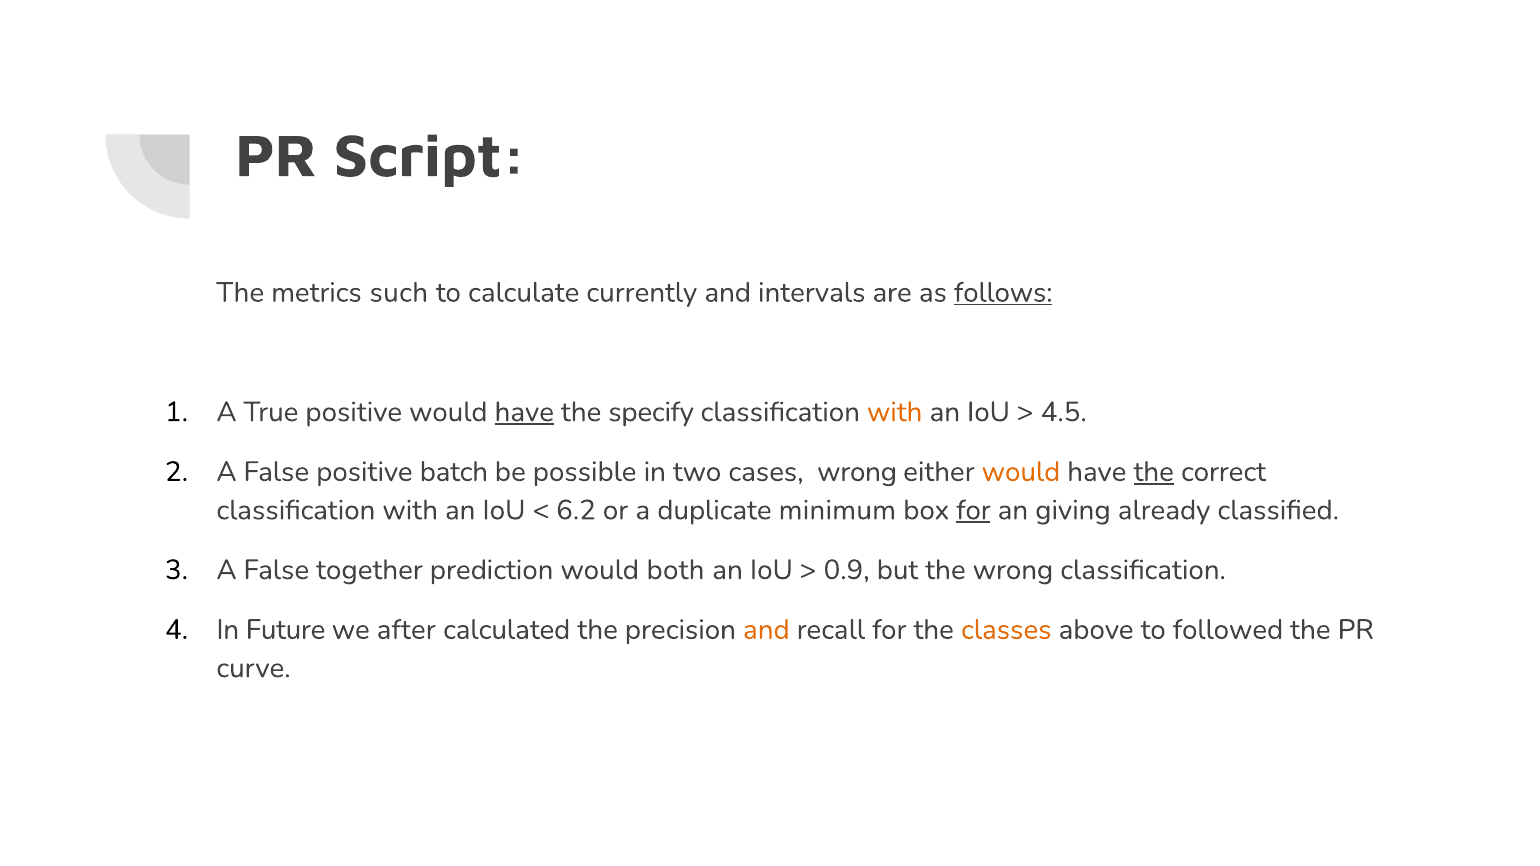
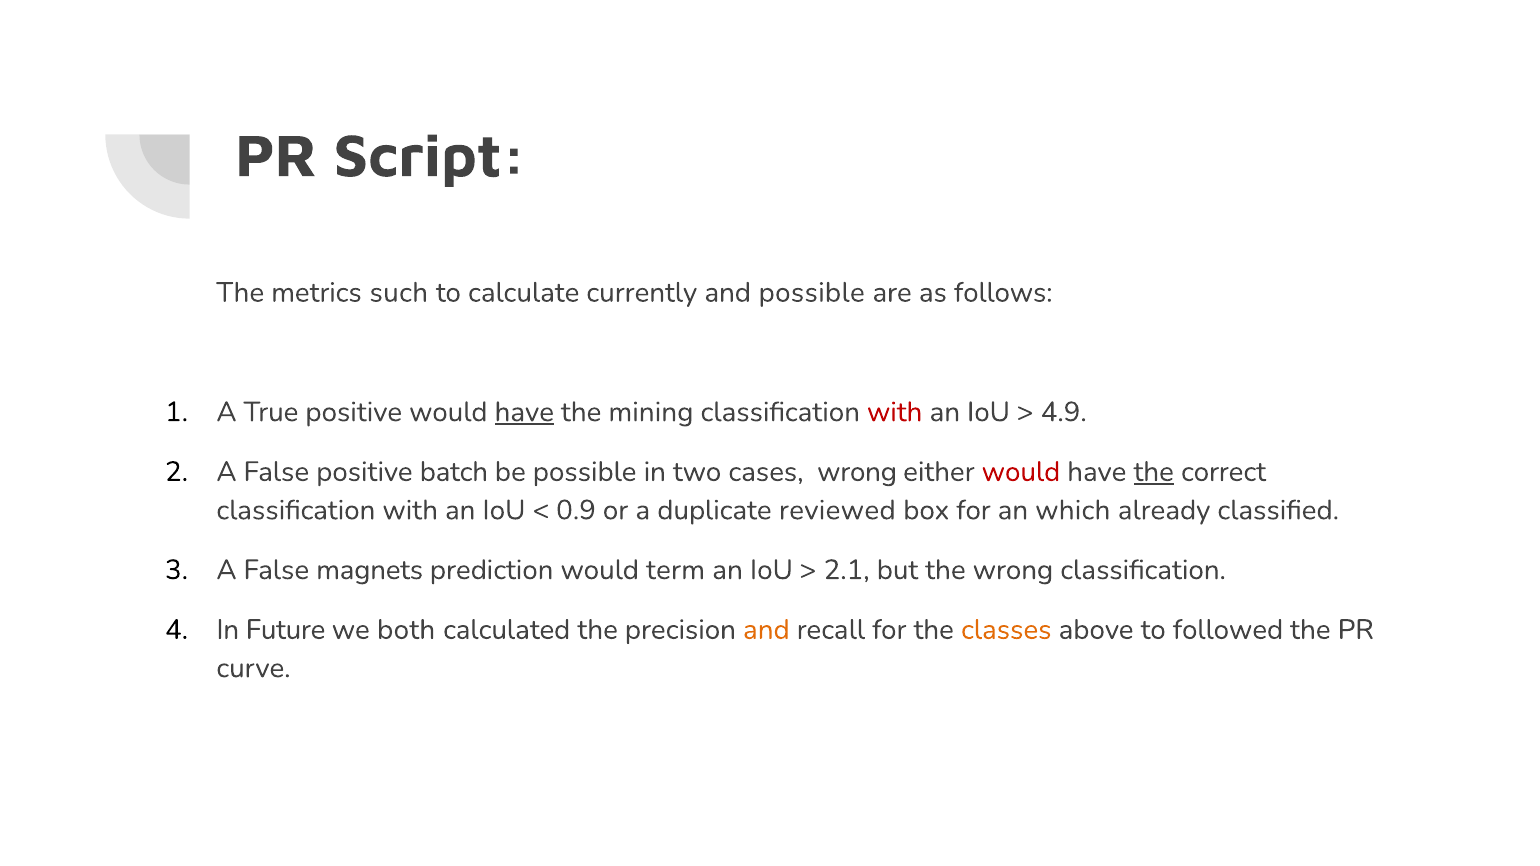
and intervals: intervals -> possible (812, 293)
follows underline: present -> none (1003, 293)
specify: specify -> mining (651, 412)
with colour: orange -> red (895, 412)
4.5: 4.5 -> 4.9 (1064, 412)
would colour: orange -> red (1021, 472)
6.2: 6.2 -> 0.9 (576, 510)
minimum: minimum -> reviewed (837, 510)
for underline: present -> none (974, 510)
giving: giving -> which (1073, 510)
together: together -> magnets (370, 570)
both: both -> term (676, 570)
0.9: 0.9 -> 2.1 (847, 570)
after: after -> both (406, 630)
